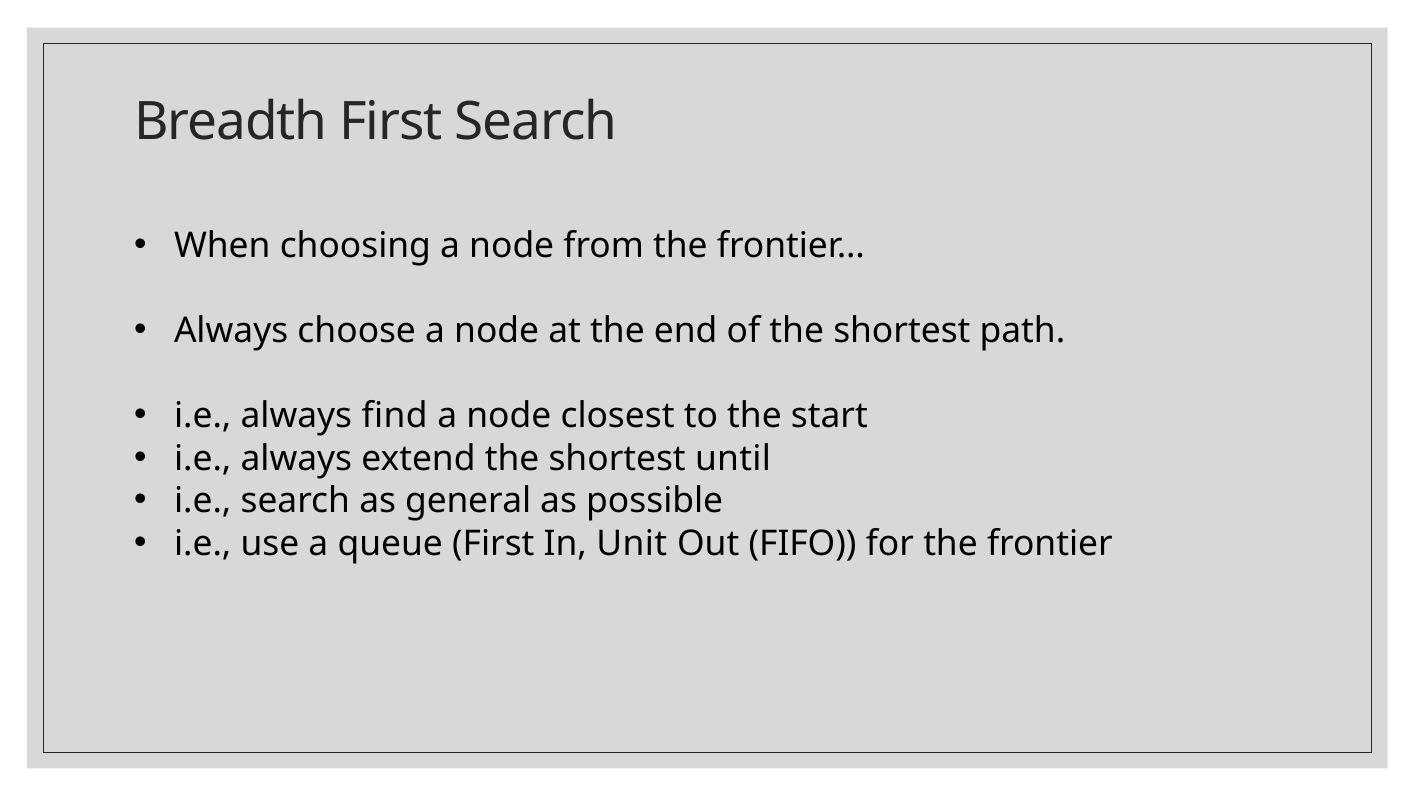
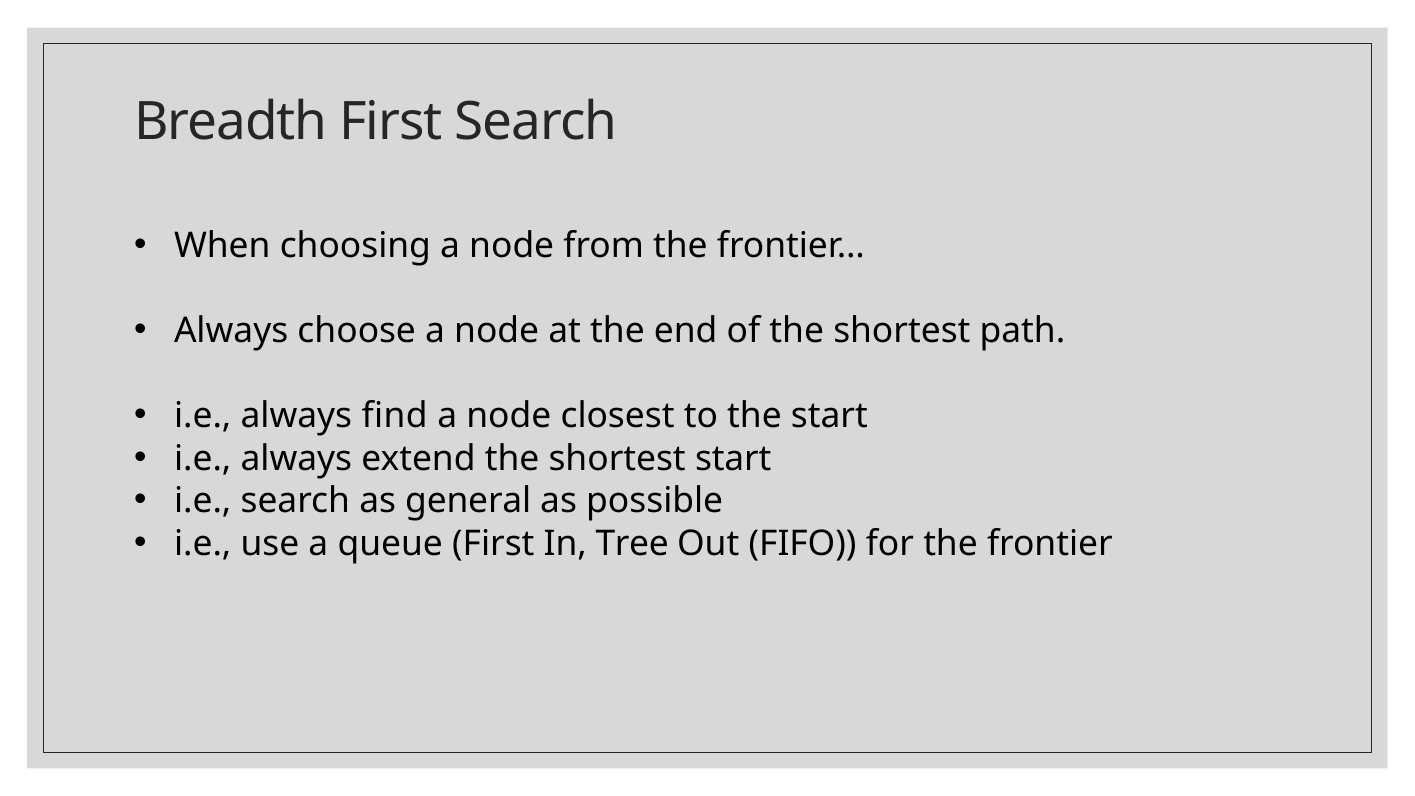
shortest until: until -> start (733, 458)
Unit: Unit -> Tree (632, 543)
